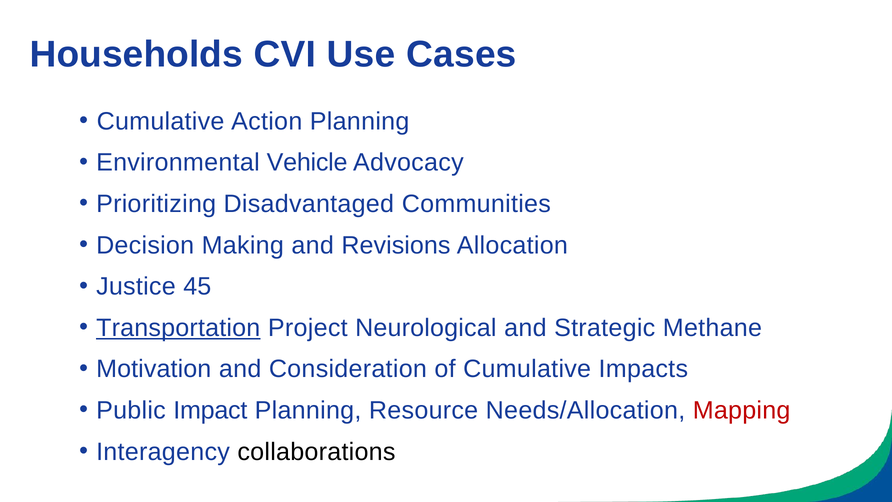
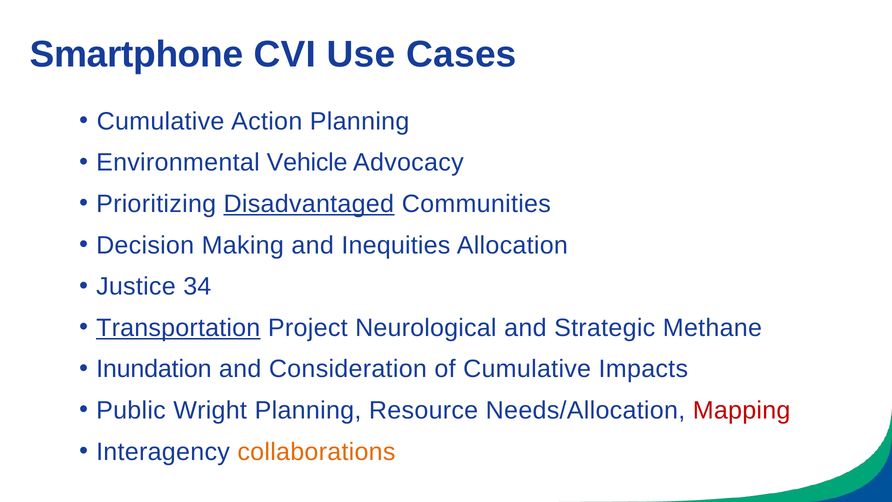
Households: Households -> Smartphone (137, 54)
Disadvantaged underline: none -> present (309, 204)
Revisions: Revisions -> Inequities (396, 245)
45: 45 -> 34 (197, 286)
Motivation: Motivation -> Inundation (154, 369)
Impact: Impact -> Wright (210, 410)
collaborations colour: black -> orange (316, 452)
